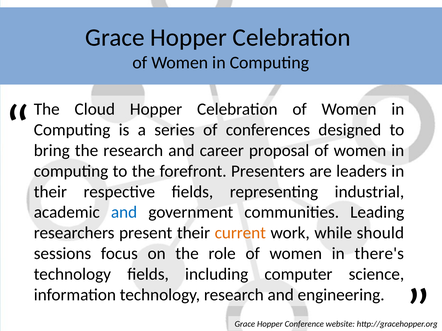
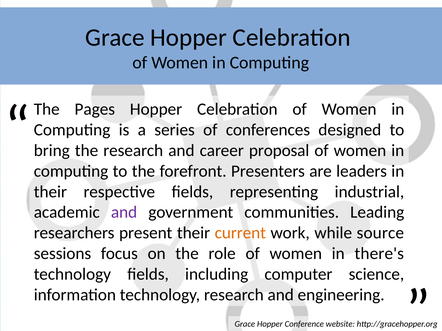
Cloud: Cloud -> Pages (95, 109)
and colour: blue -> purple (124, 213)
should: should -> source (380, 233)
